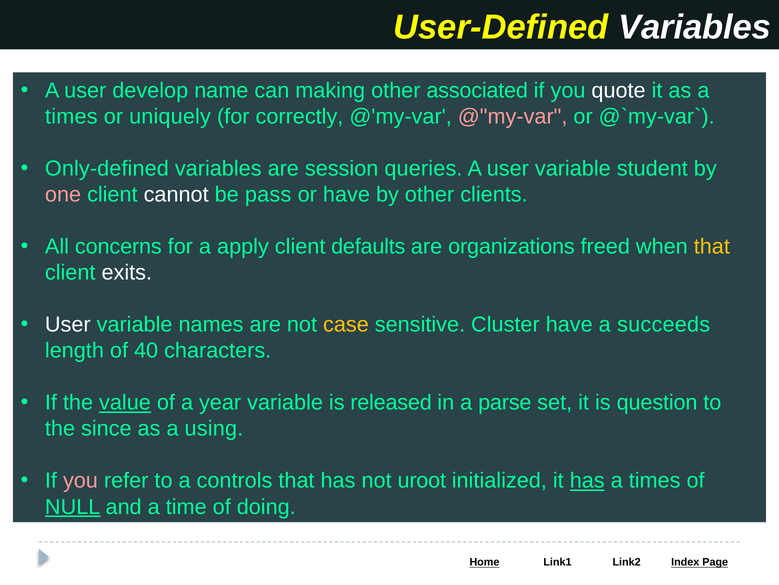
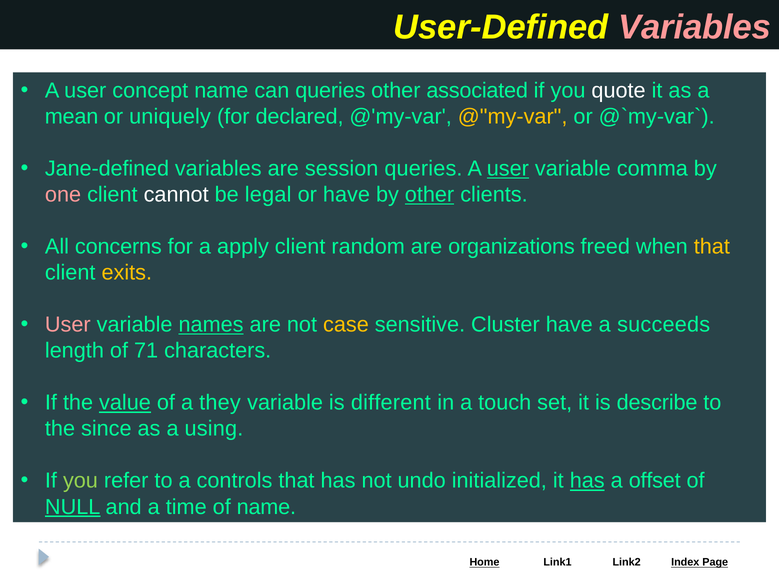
Variables colour: white -> pink (695, 27)
develop: develop -> concept (150, 91)
can making: making -> queries (330, 91)
times: times -> mean (72, 117)
correctly: correctly -> declared (300, 117)
@"my-var colour: pink -> yellow (513, 117)
Only-defined: Only-defined -> Jane-defined (107, 168)
user underline: none -> present (508, 168)
student: student -> comma (652, 168)
pass: pass -> legal (268, 194)
other underline: none -> present (430, 194)
defaults: defaults -> random (368, 246)
exits colour: white -> yellow (127, 272)
User colour: white -> pink (68, 324)
names underline: none -> present (211, 324)
40: 40 -> 71 (146, 350)
year: year -> they (220, 402)
released: released -> different (391, 402)
parse: parse -> touch (505, 402)
question: question -> describe (657, 402)
you colour: pink -> light green (80, 480)
uroot: uroot -> undo (422, 480)
times: times -> offset (655, 480)
of doing: doing -> name (266, 506)
